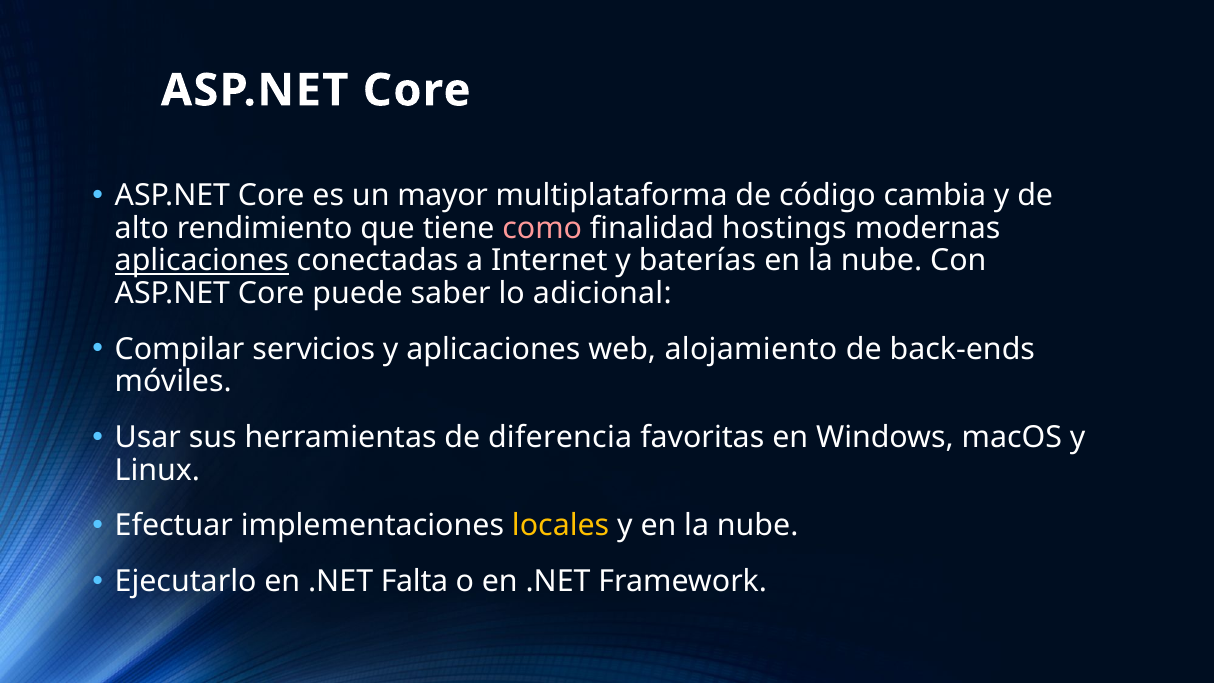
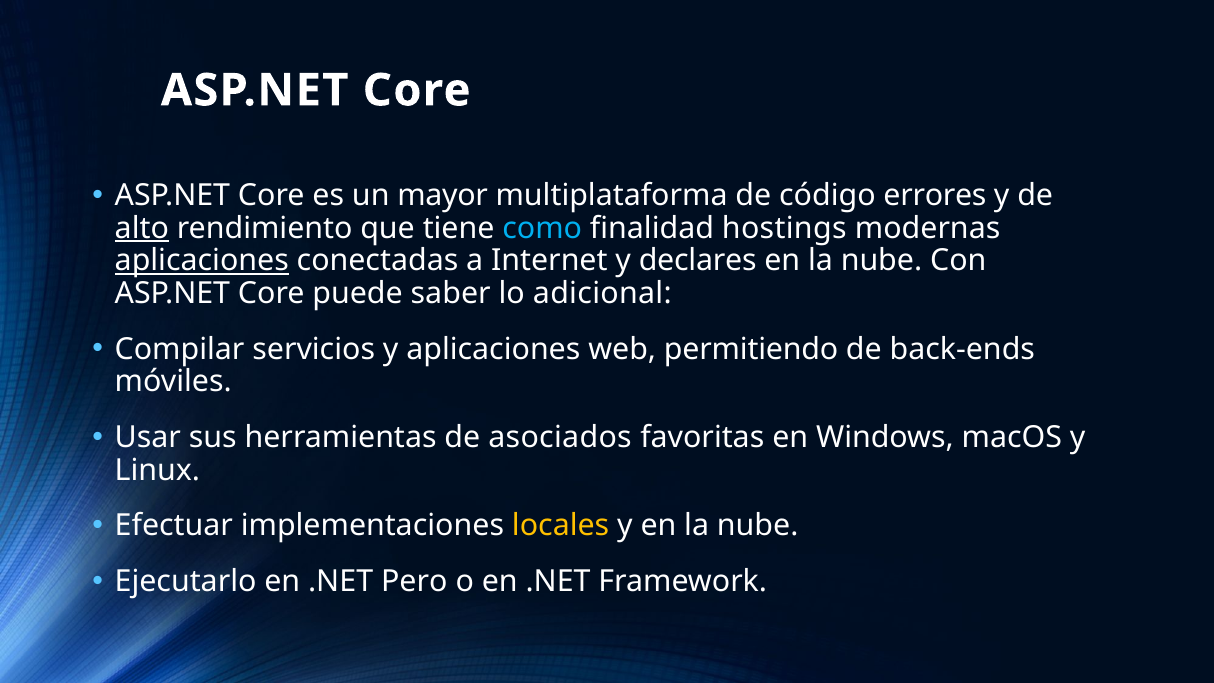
cambia: cambia -> errores (935, 195)
alto underline: none -> present (142, 228)
como colour: pink -> light blue (542, 228)
baterías: baterías -> declares (698, 261)
alojamiento: alojamiento -> permitiendo (751, 349)
diferencia: diferencia -> asociados (560, 437)
Falta: Falta -> Pero (414, 581)
